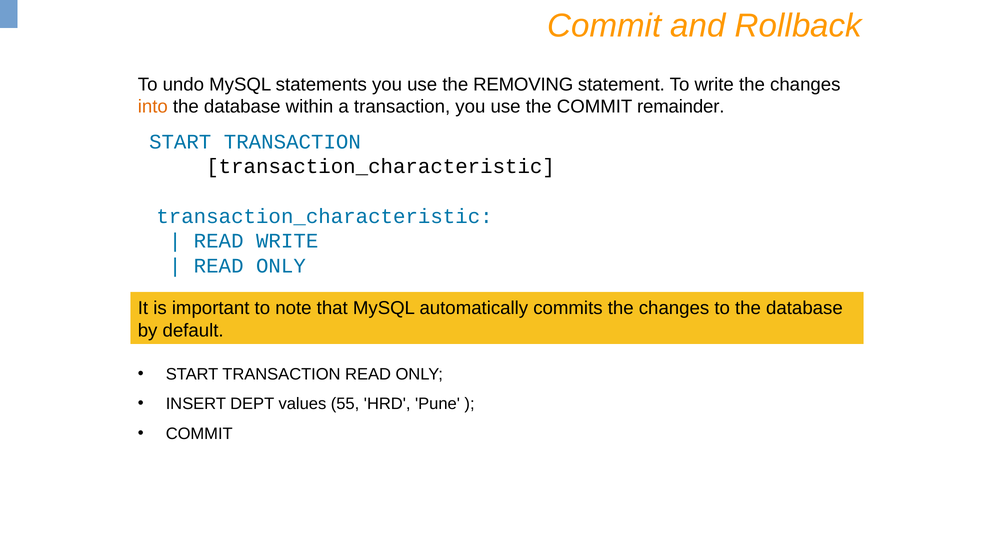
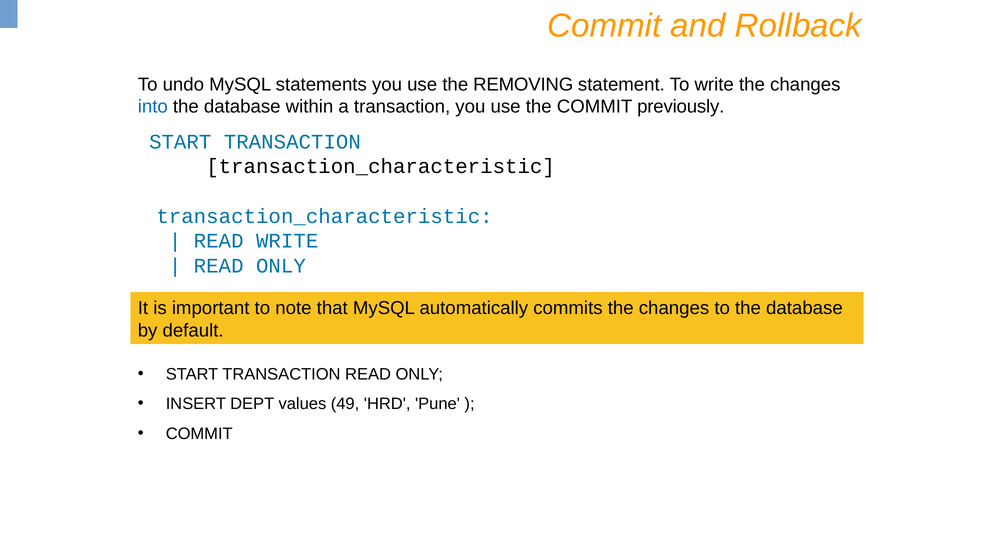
into colour: orange -> blue (153, 107)
remainder: remainder -> previously (681, 107)
55: 55 -> 49 (345, 404)
